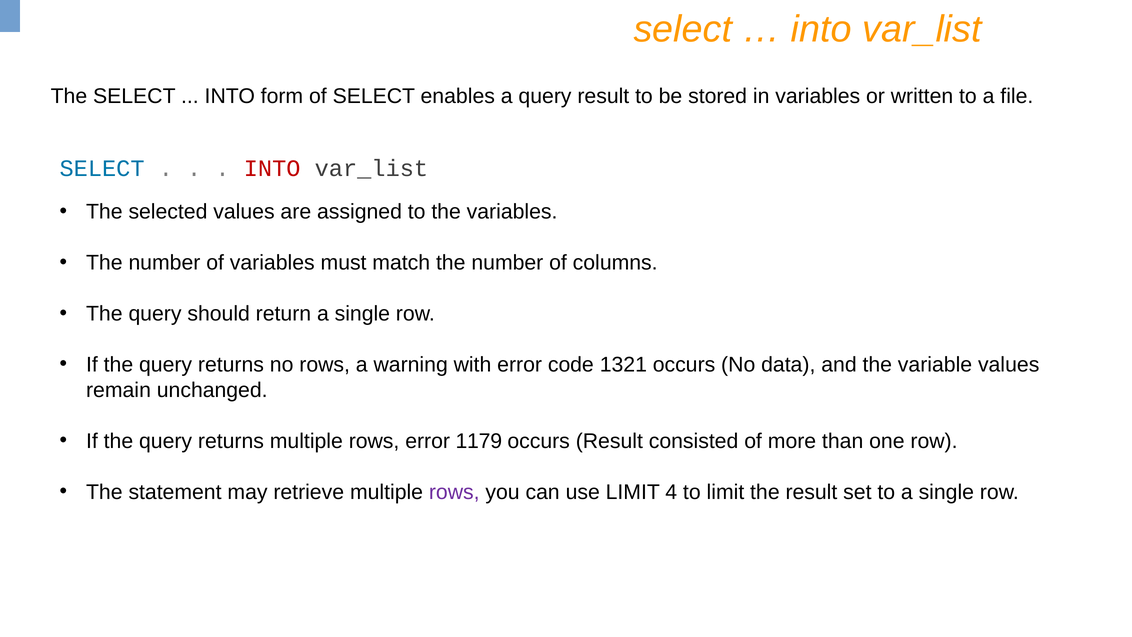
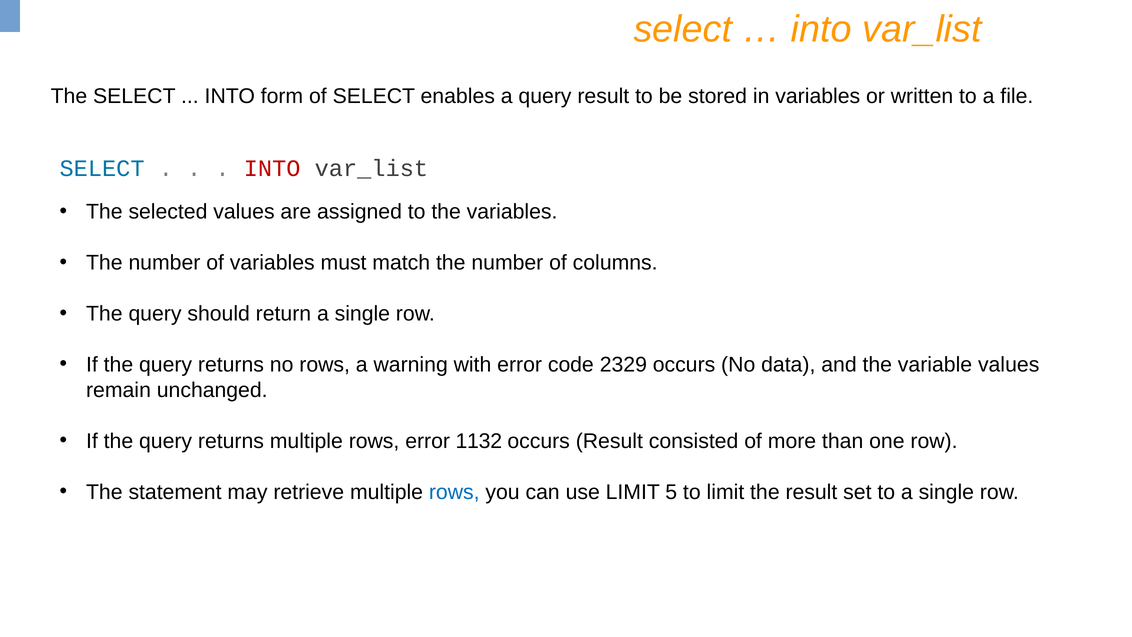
1321: 1321 -> 2329 (623, 364)
1179: 1179 -> 1132 (479, 441)
rows colour: purple -> blue (454, 492)
4: 4 -> 5 (671, 492)
